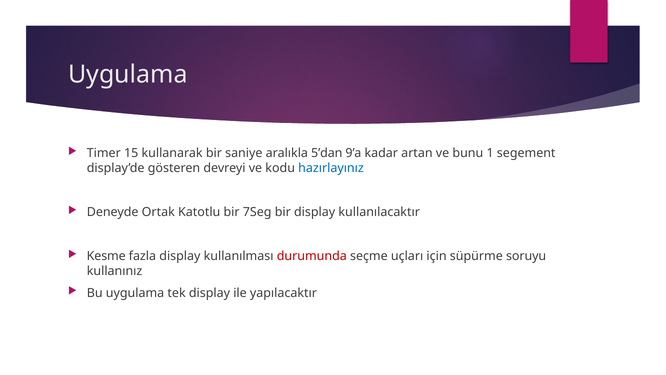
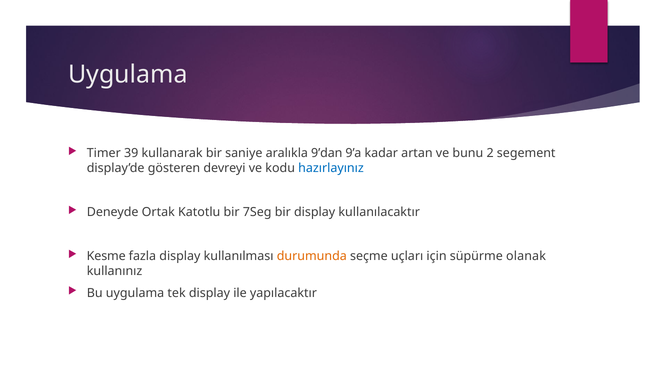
15: 15 -> 39 (131, 153)
5’dan: 5’dan -> 9’dan (327, 153)
1: 1 -> 2 (490, 153)
durumunda colour: red -> orange (312, 256)
soruyu: soruyu -> olanak (526, 256)
